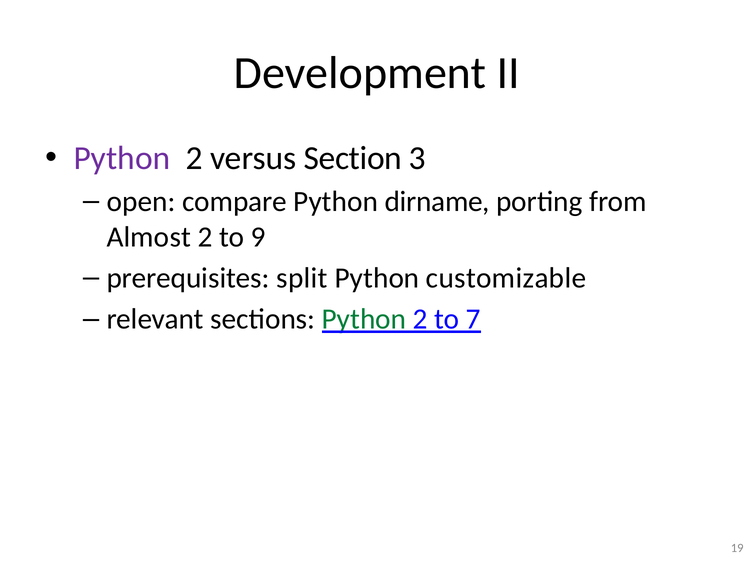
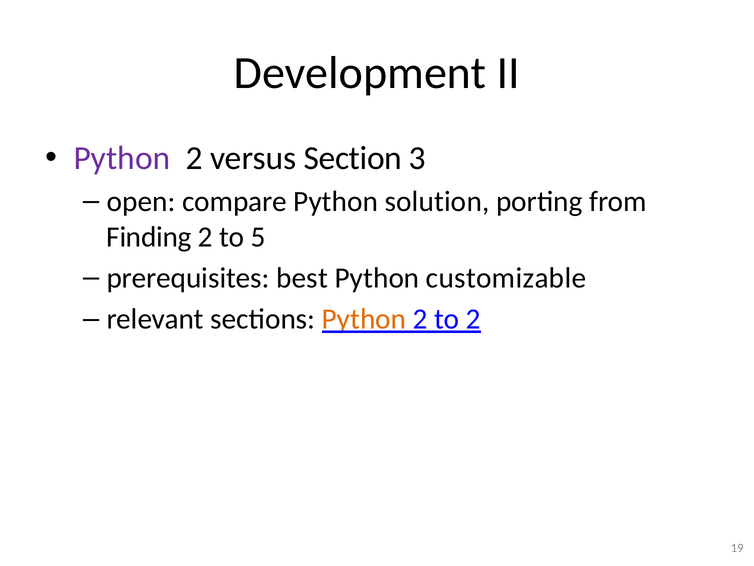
dirname: dirname -> solution (437, 201)
Almost: Almost -> Finding (149, 237)
9: 9 -> 5 (258, 237)
split: split -> best (302, 278)
Python colour: green -> orange (364, 319)
to 7: 7 -> 2 (473, 319)
